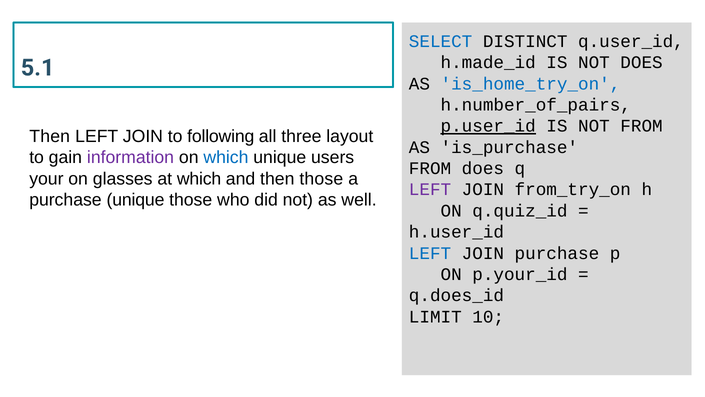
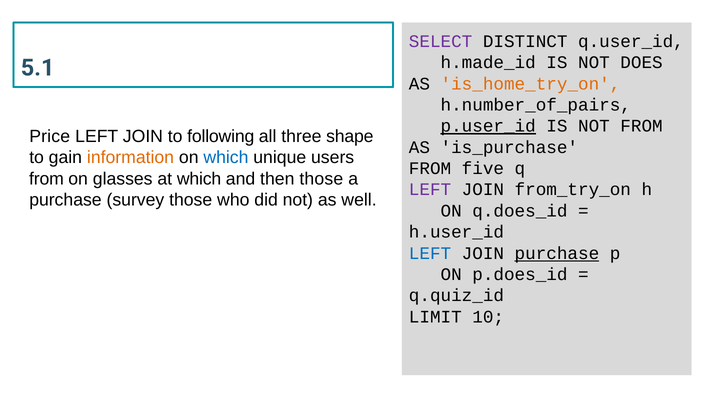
SELECT colour: blue -> purple (441, 41)
is_home_try_on colour: blue -> orange (530, 84)
Then: Then -> Price (50, 136)
layout: layout -> shape (350, 136)
information colour: purple -> orange (131, 157)
FROM does: does -> five (483, 168)
your: your -> from (46, 179)
purchase unique: unique -> survey (135, 200)
q.quiz_id: q.quiz_id -> q.does_id (520, 211)
purchase underline: none -> present (557, 253)
p.your_id: p.your_id -> p.does_id (520, 274)
q.does_id: q.does_id -> q.quiz_id (456, 295)
